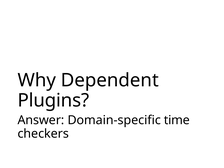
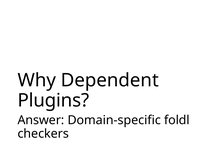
time: time -> foldl (177, 120)
